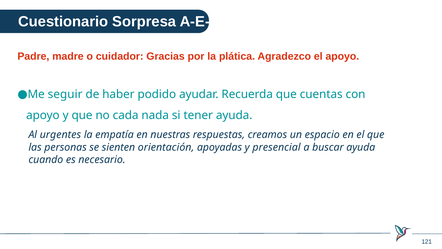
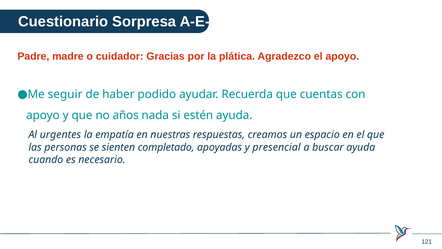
cada: cada -> años (126, 115)
tener: tener -> estén (198, 115)
orientación: orientación -> completado (166, 147)
